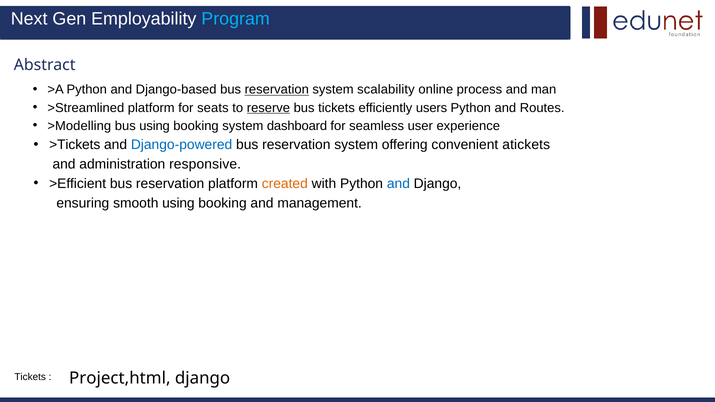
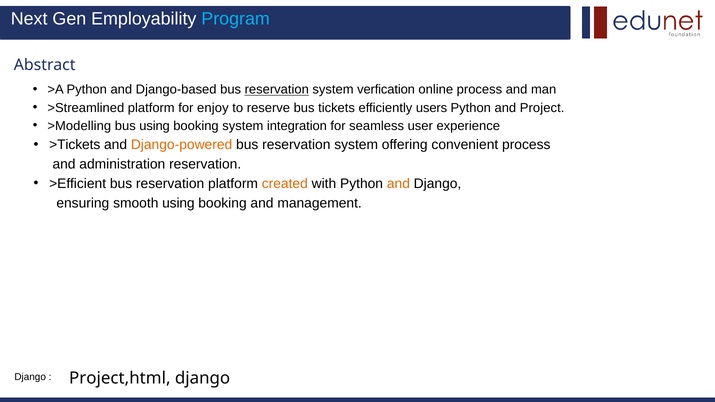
scalability: scalability -> verfication (386, 90)
seats: seats -> enjoy (213, 108)
reserve underline: present -> none (268, 108)
Routes: Routes -> Project (542, 108)
dashboard: dashboard -> integration (297, 126)
Django-powered colour: blue -> orange (182, 145)
convenient atickets: atickets -> process (526, 145)
administration responsive: responsive -> reservation (205, 164)
and colour: blue -> orange (398, 184)
Tickets: Tickets -> Django (30, 377)
